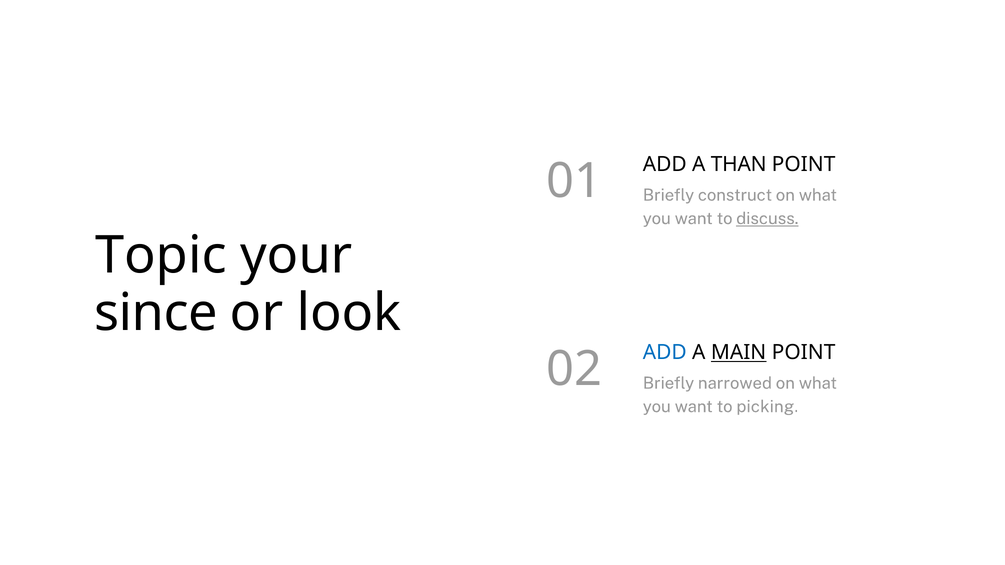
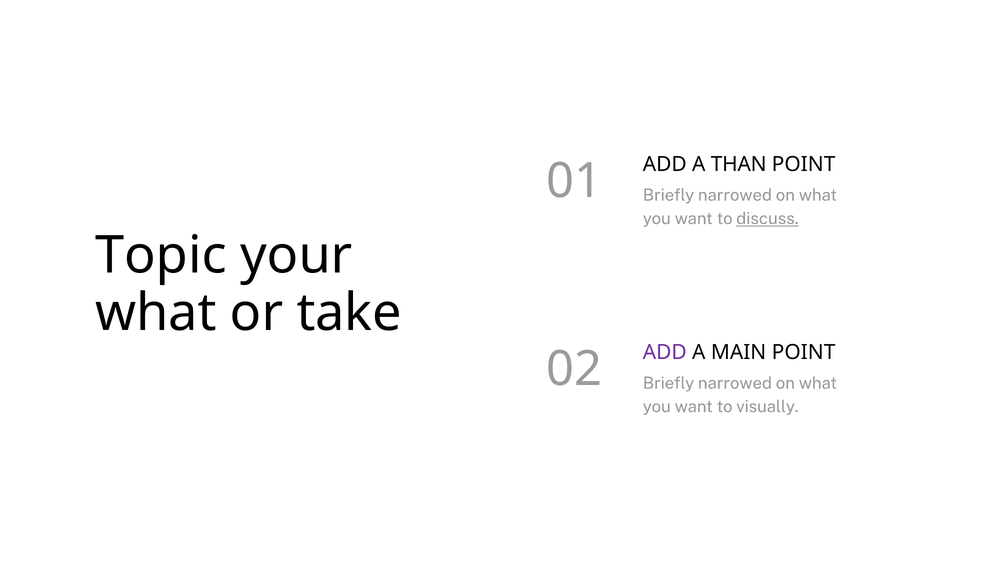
construct: construct -> narrowed (735, 195)
since: since -> what (156, 313)
look: look -> take (349, 313)
ADD colour: blue -> purple (665, 353)
MAIN underline: present -> none (739, 353)
picking: picking -> visually (767, 407)
